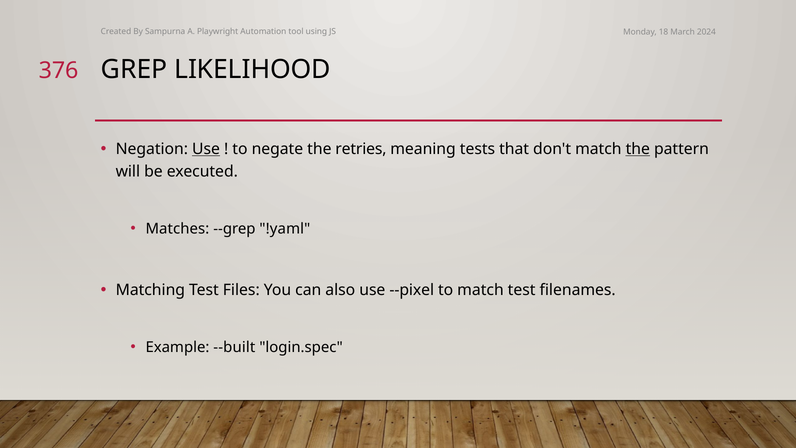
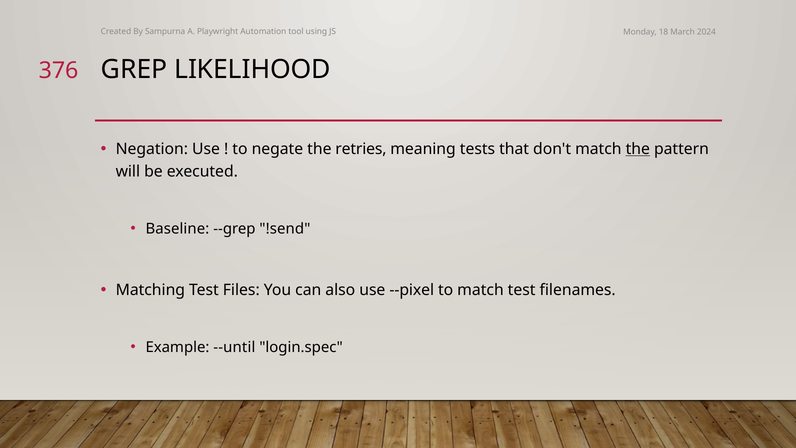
Use underline: present -> none (206, 149)
Matches: Matches -> Baseline (177, 229)
!yaml: !yaml -> !send (285, 229)
--built: --built -> --until (234, 347)
